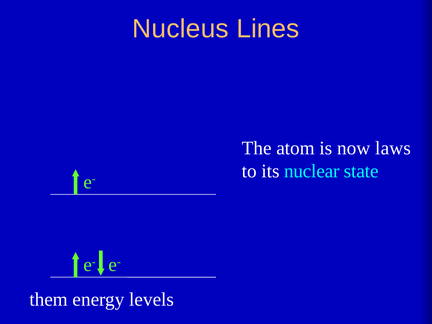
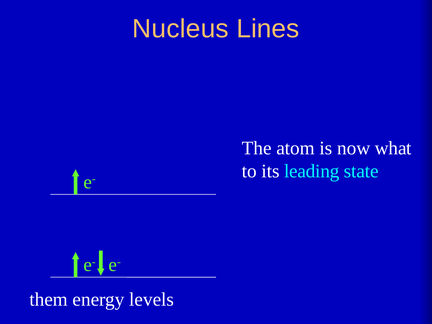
laws: laws -> what (393, 148)
nuclear: nuclear -> leading (312, 171)
